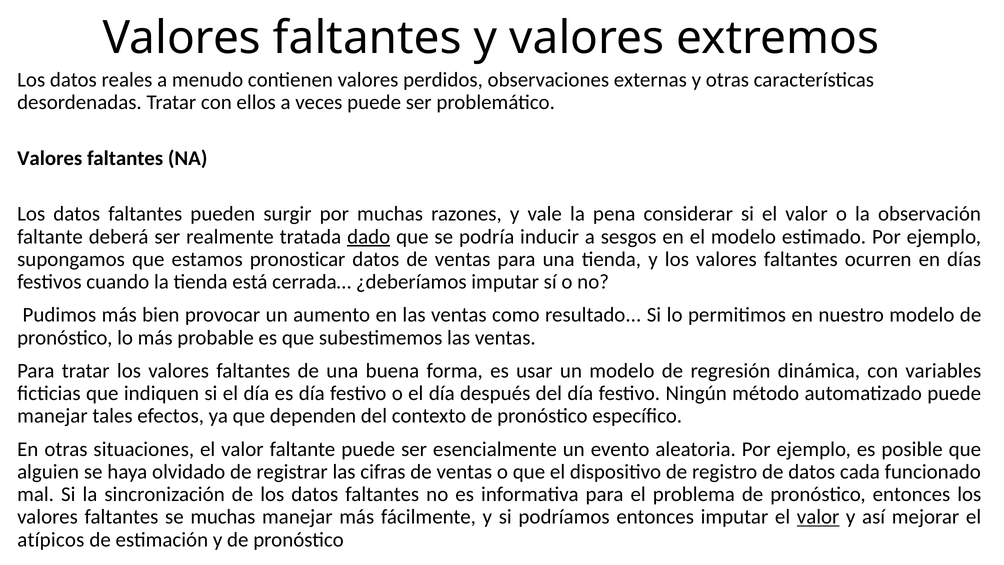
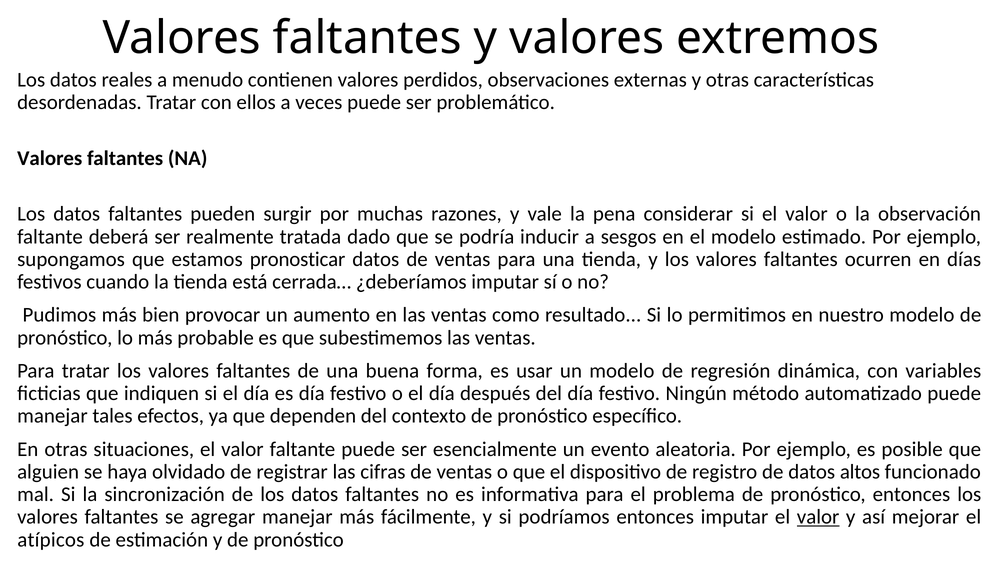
dado underline: present -> none (369, 237)
cada: cada -> altos (860, 472)
se muchas: muchas -> agregar (223, 517)
